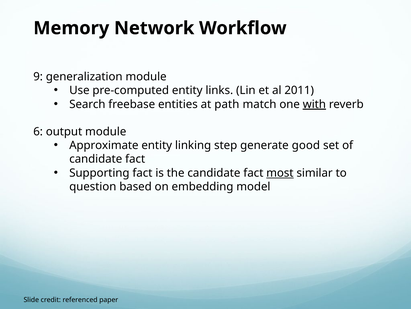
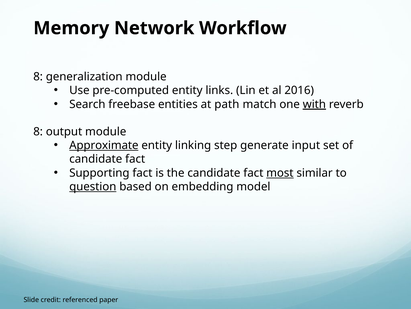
9: 9 -> 8 (38, 77)
2011: 2011 -> 2016 (299, 90)
6: 6 -> 8 (38, 131)
Approximate underline: none -> present (104, 145)
good: good -> input (306, 145)
question underline: none -> present (93, 186)
